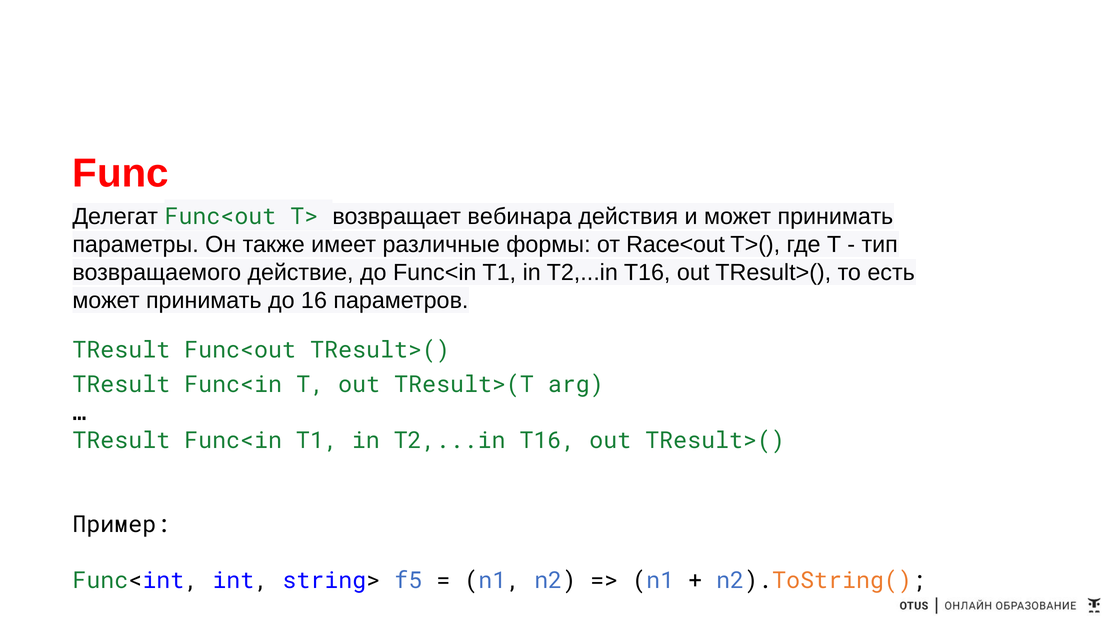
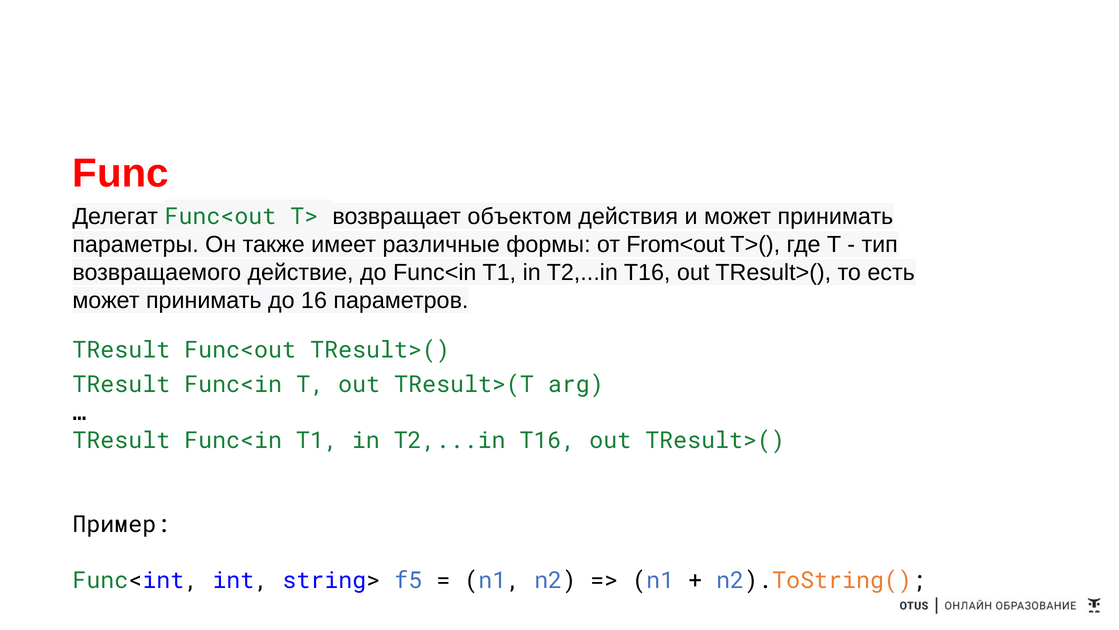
вебинара: вебинара -> объектом (520, 216)
Race<out: Race<out -> From<out (676, 244)
